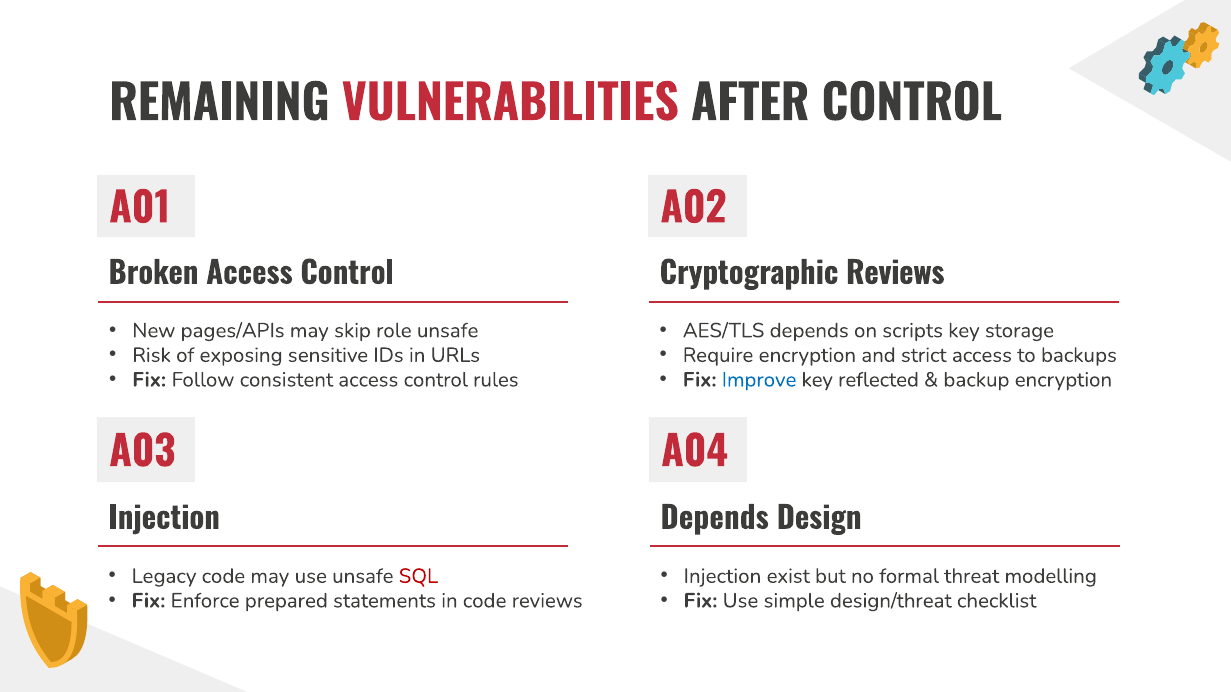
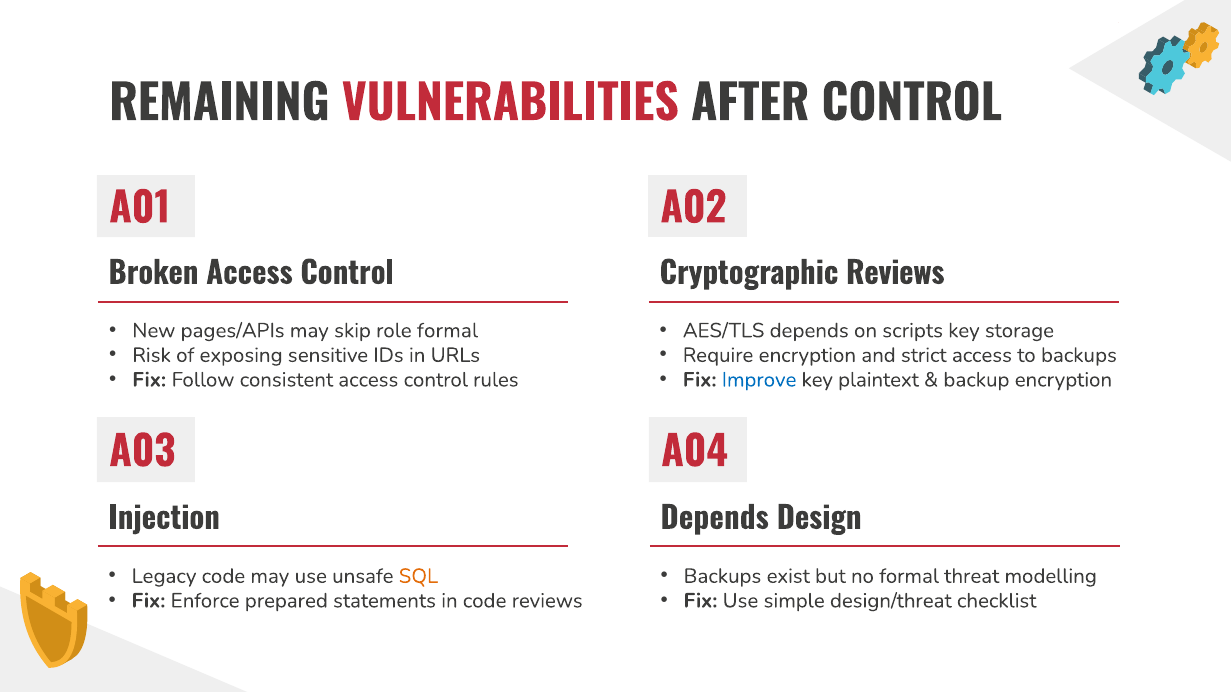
role unsafe: unsafe -> formal (448, 331)
reflected: reflected -> plaintext (878, 380)
SQL colour: red -> orange (418, 576)
Injection: Injection -> Backups (722, 576)
